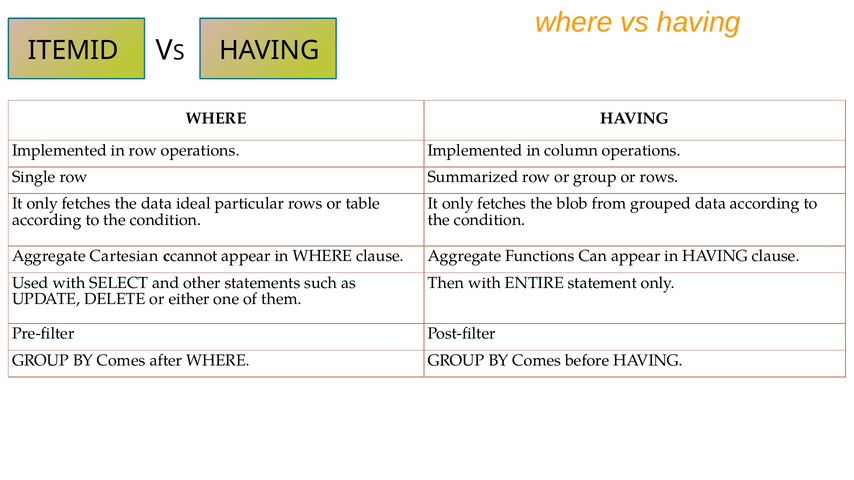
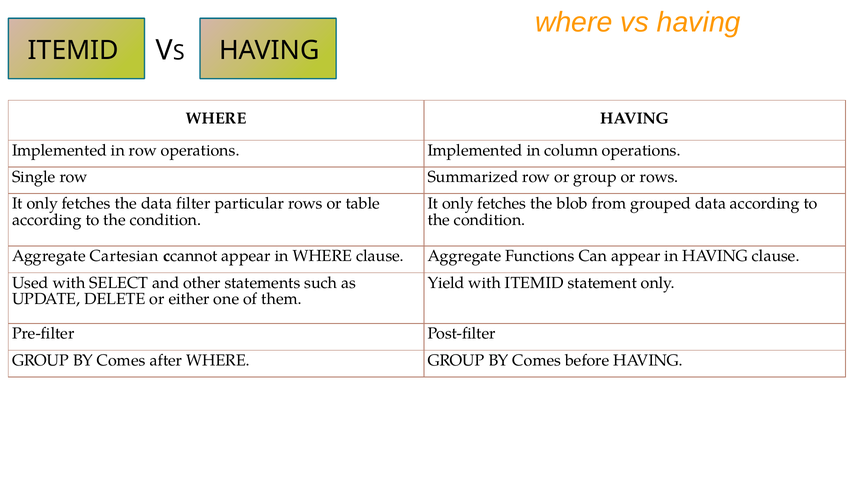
ideal: ideal -> filter (193, 204)
Then: Then -> Yield (446, 283)
with ENTIRE: ENTIRE -> ITEMID (534, 283)
